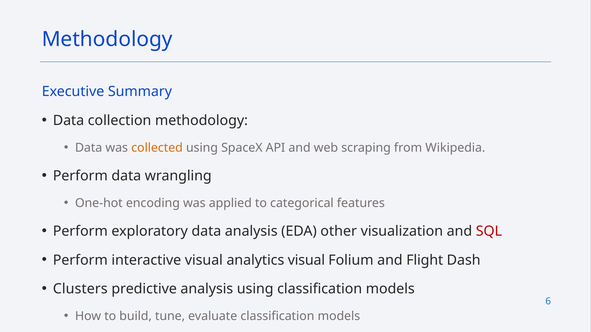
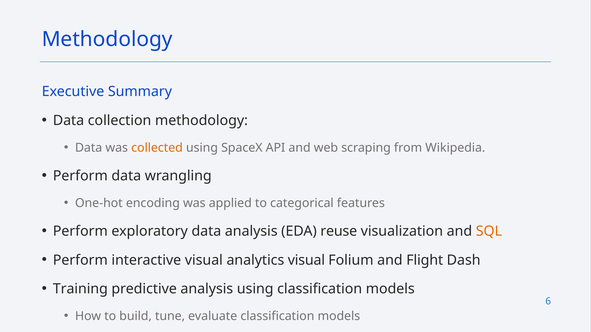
other: other -> reuse (339, 231)
SQL colour: red -> orange (489, 231)
Clusters: Clusters -> Training (80, 289)
